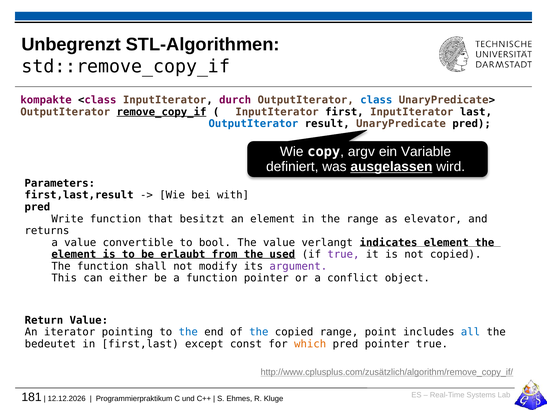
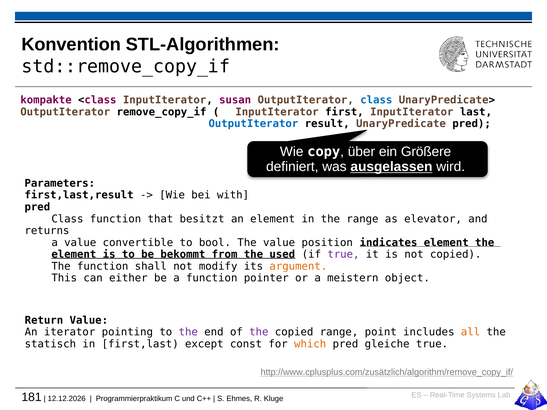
Unbegrenzt: Unbegrenzt -> Konvention (71, 45)
durch: durch -> susan (235, 100)
remove_copy_if underline: present -> none (162, 112)
argv: argv -> über (361, 152)
Variable: Variable -> Größere (426, 152)
Write: Write -> Class (67, 219)
verlangt: verlangt -> position (327, 243)
erlaubt: erlaubt -> bekommt (183, 255)
argument colour: purple -> orange (298, 266)
conflict: conflict -> meistern (353, 278)
the colour: blue -> purple (188, 332)
the colour: blue -> purple (259, 332)
all colour: blue -> orange (470, 332)
bedeutet: bedeutet -> statisch (50, 344)
pred pointer: pointer -> gleiche (387, 344)
